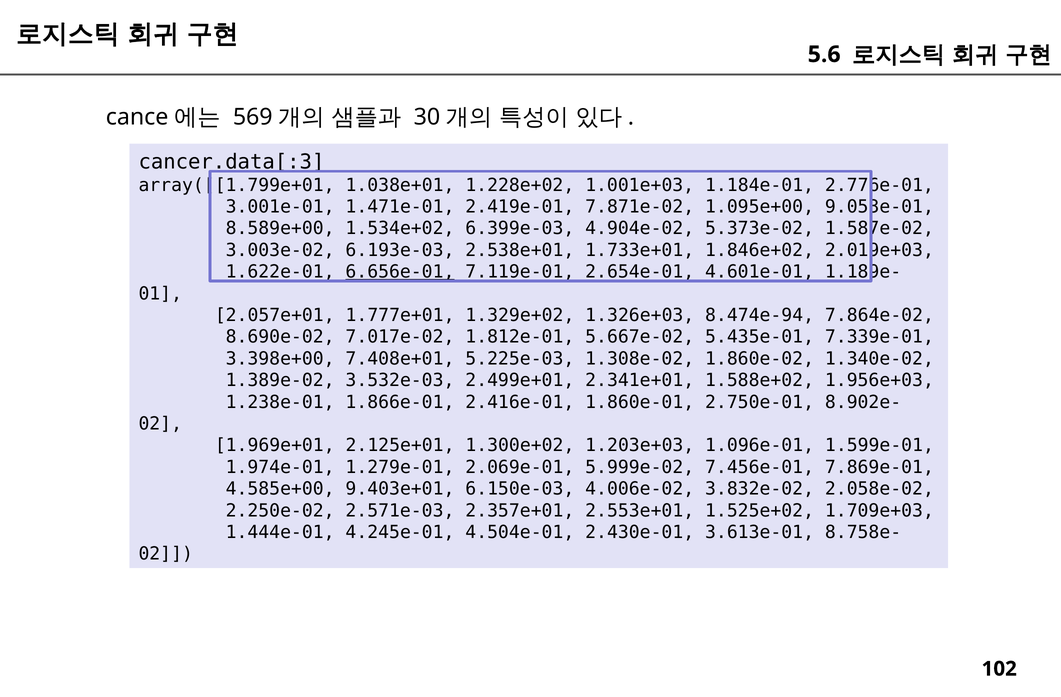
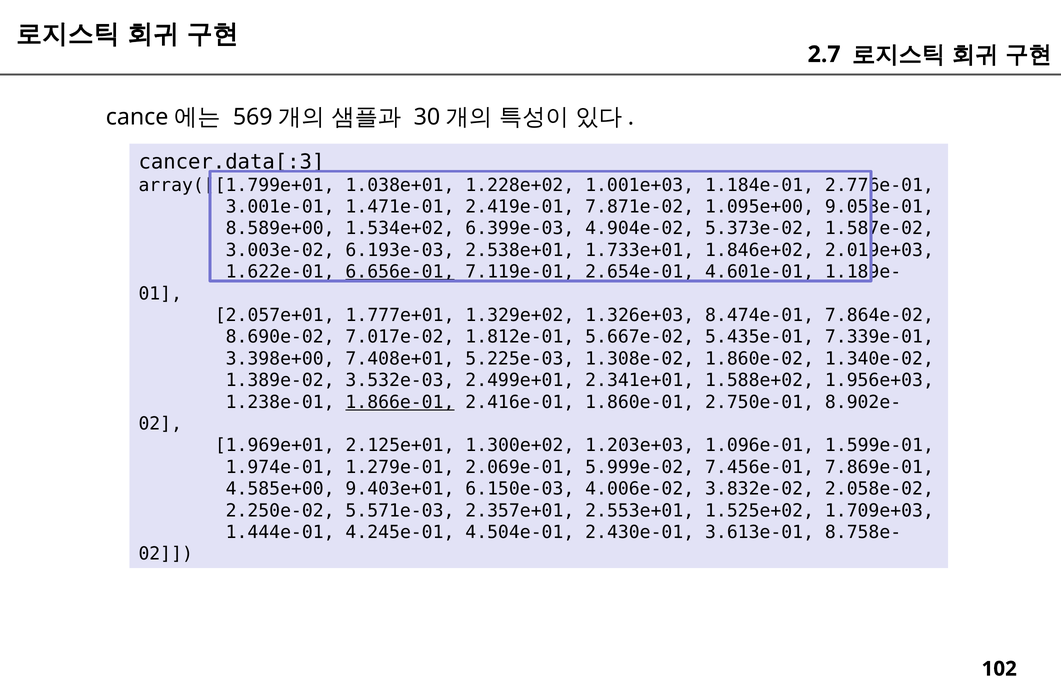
5.6: 5.6 -> 2.7 (824, 54)
8.474e-94: 8.474e-94 -> 8.474e-01 (760, 315)
1.866e-01 underline: none -> present (400, 402)
2.571e-03: 2.571e-03 -> 5.571e-03 (400, 511)
